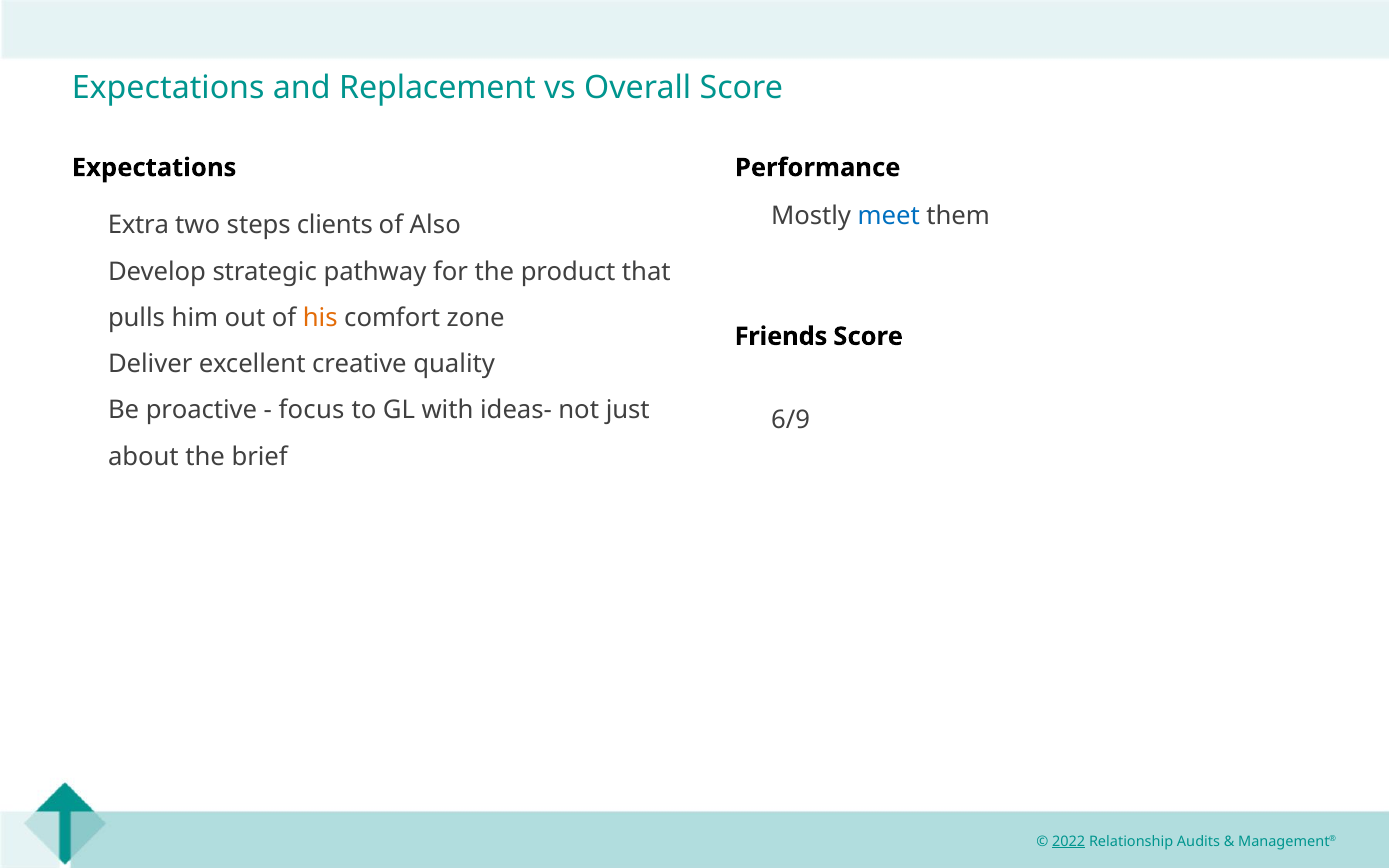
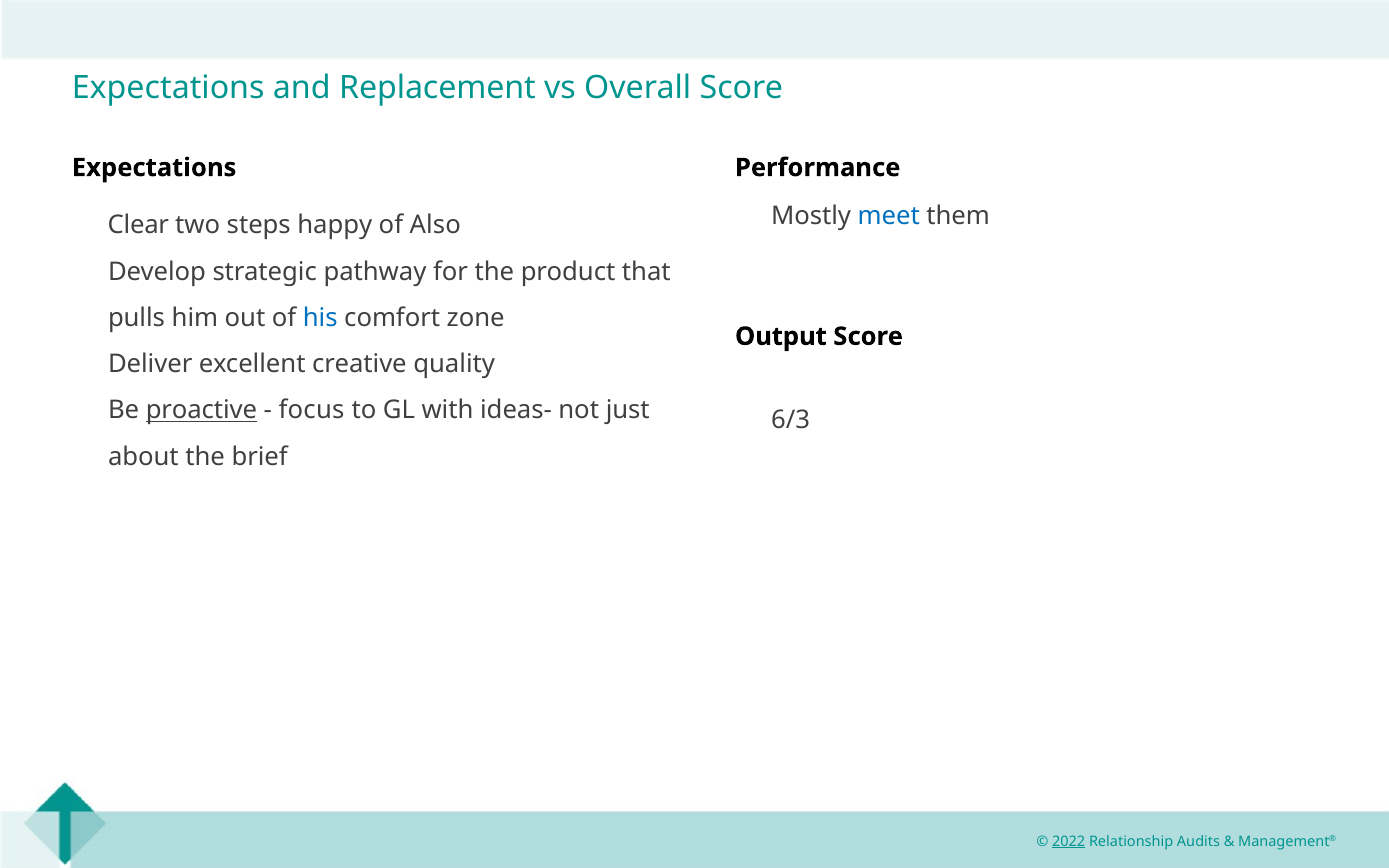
Extra: Extra -> Clear (138, 225)
clients: clients -> happy (335, 225)
his colour: orange -> blue (320, 318)
Friends: Friends -> Output (781, 336)
proactive underline: none -> present (201, 410)
6/9: 6/9 -> 6/3 (791, 420)
